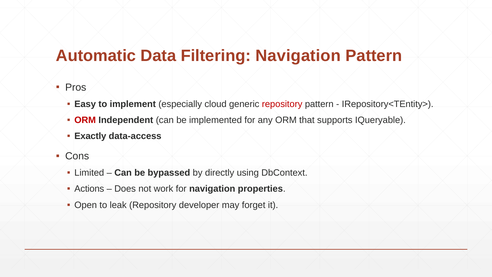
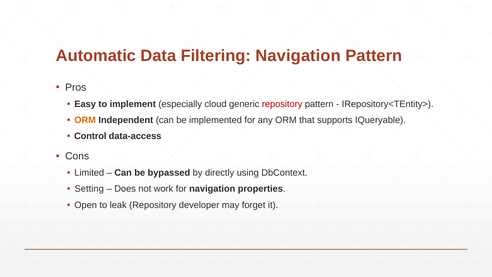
ORM colour: red -> orange (85, 120)
Exactly: Exactly -> Control (90, 136)
Actions: Actions -> Setting (89, 189)
